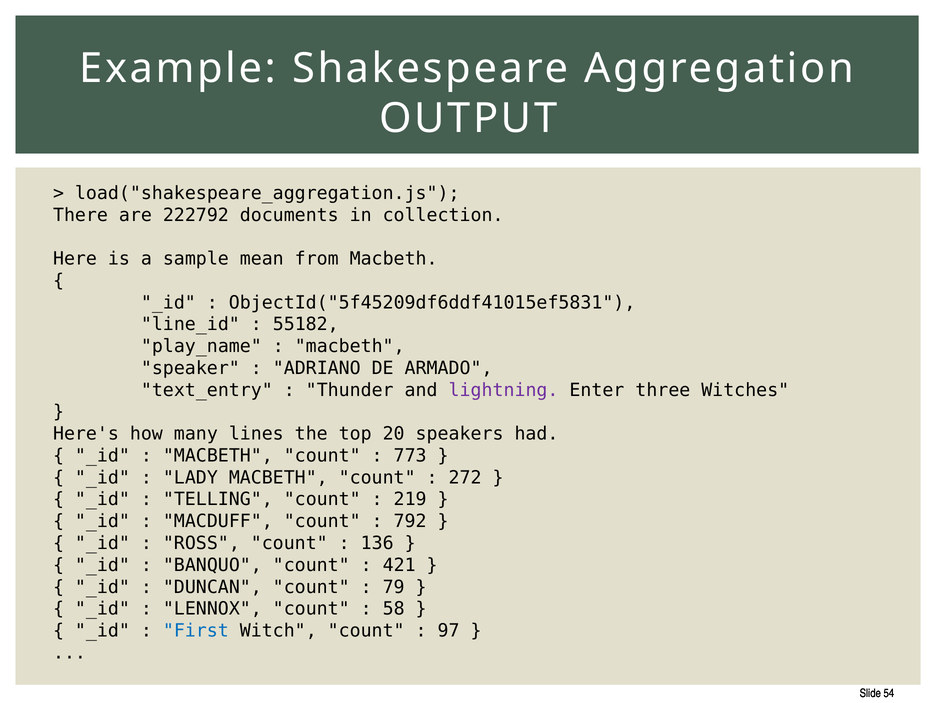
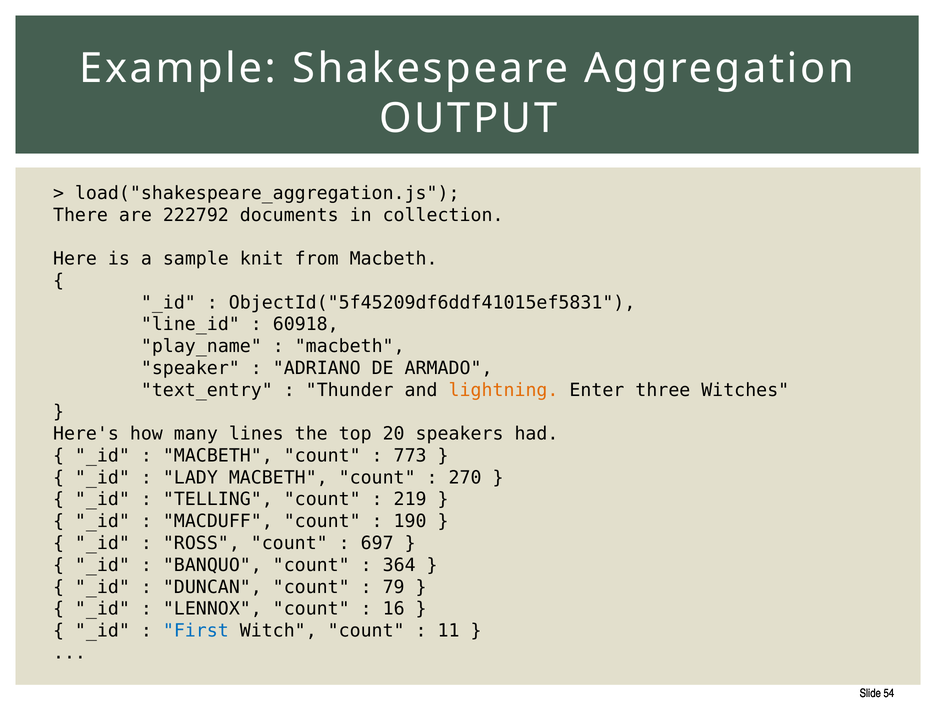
mean: mean -> knit (262, 259)
55182: 55182 -> 60918 (306, 324)
lightning colour: purple -> orange (504, 390)
272: 272 -> 270 (465, 477)
792: 792 -> 190 (410, 521)
136: 136 -> 697 (377, 543)
421: 421 -> 364 (399, 565)
58: 58 -> 16 (394, 609)
97: 97 -> 11 (449, 631)
